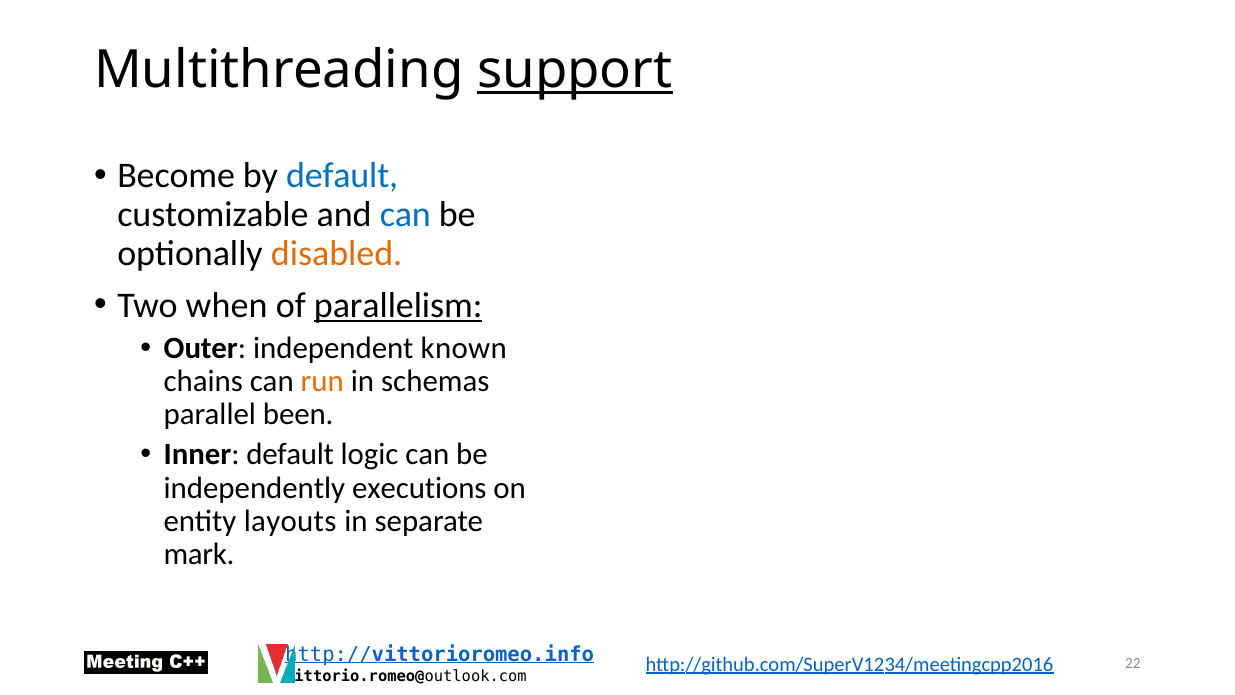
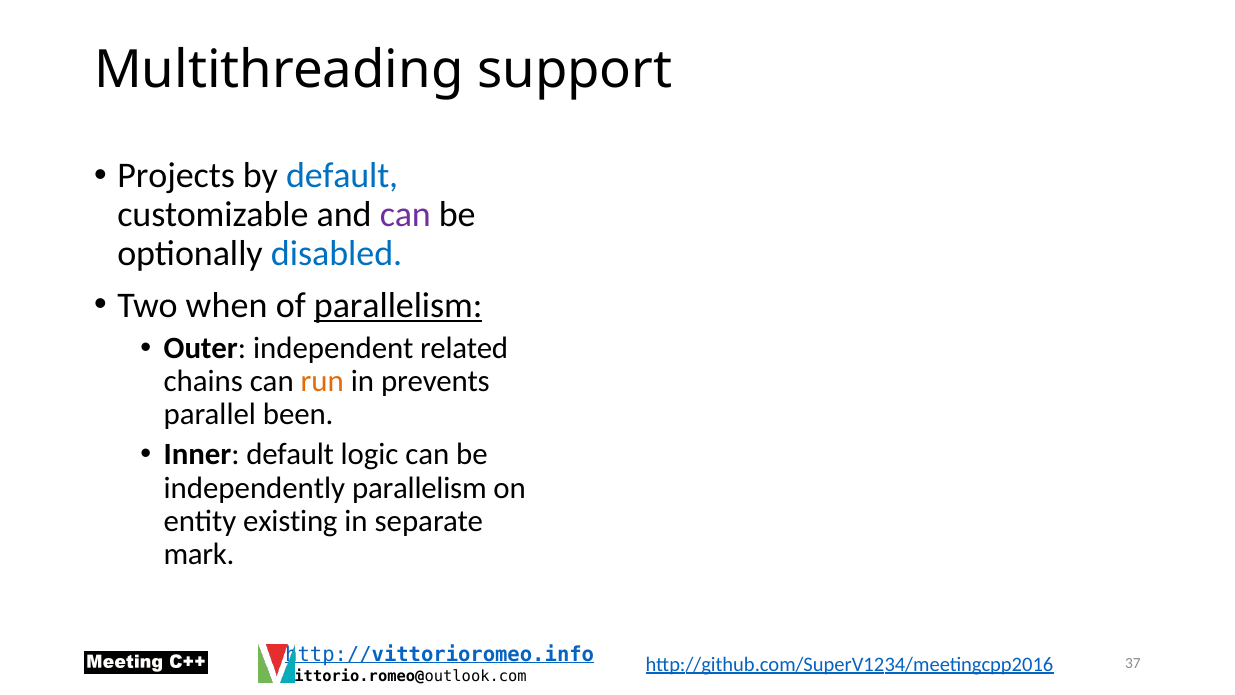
support underline: present -> none (575, 70)
Become: Become -> Projects (176, 176)
can colour: blue -> purple (405, 215)
disabled colour: orange -> blue (337, 254)
known: known -> related (464, 348)
schemas: schemas -> prevents (435, 381)
independently executions: executions -> parallelism (419, 488)
layouts: layouts -> existing (290, 521)
22: 22 -> 37 (1133, 663)
